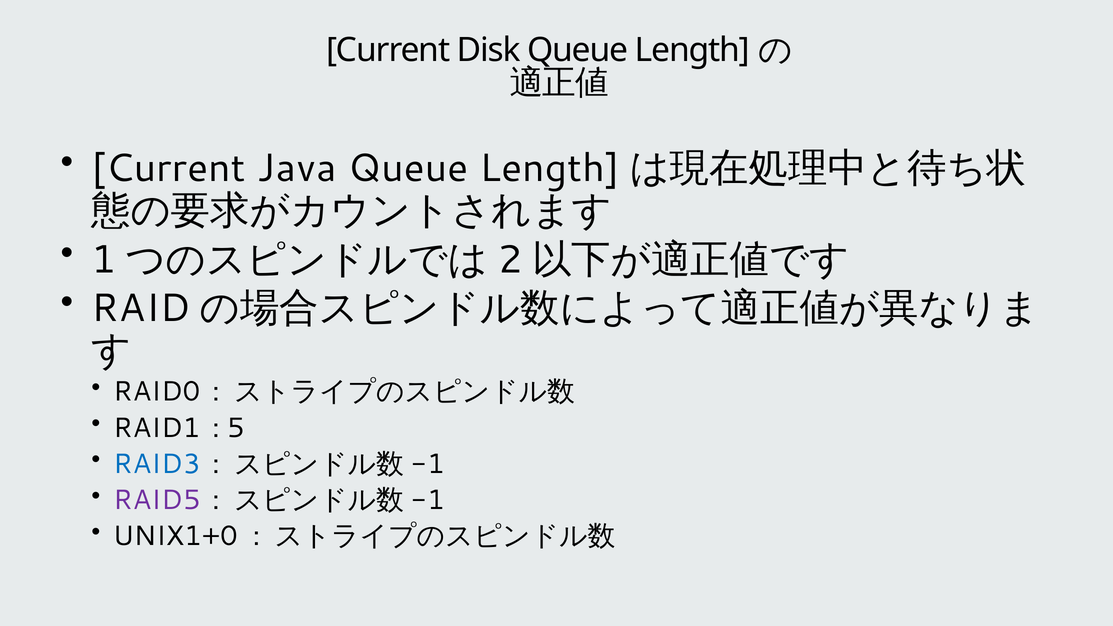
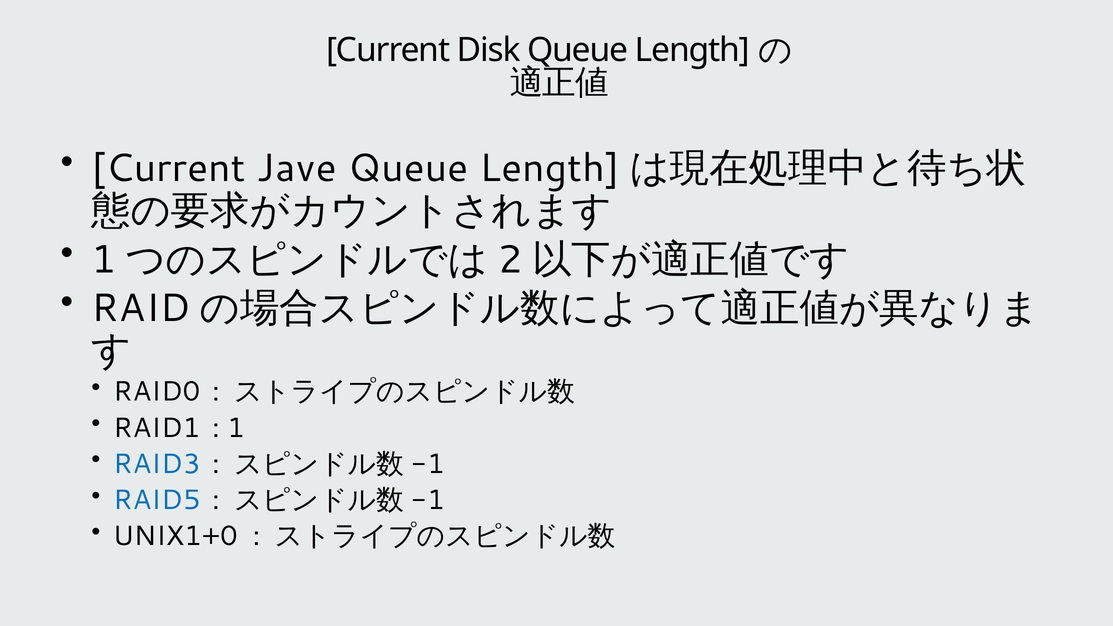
Java: Java -> Jave (297, 168)
5: 5 -> 1 (236, 428)
RAID5 colour: purple -> blue (157, 500)
